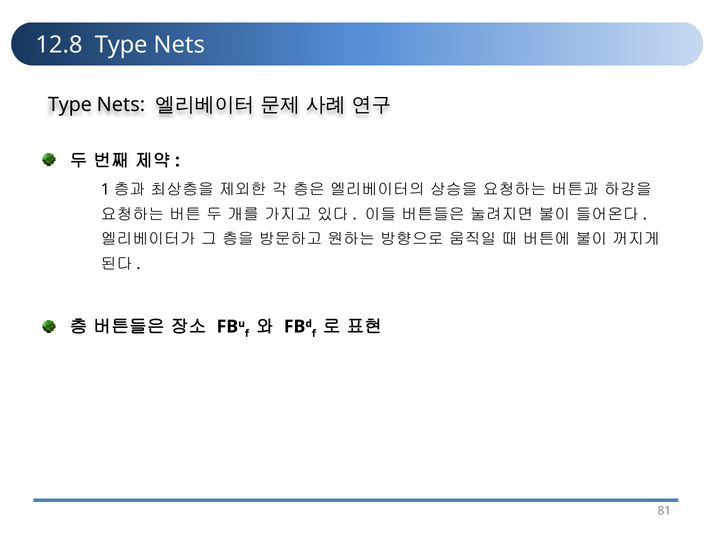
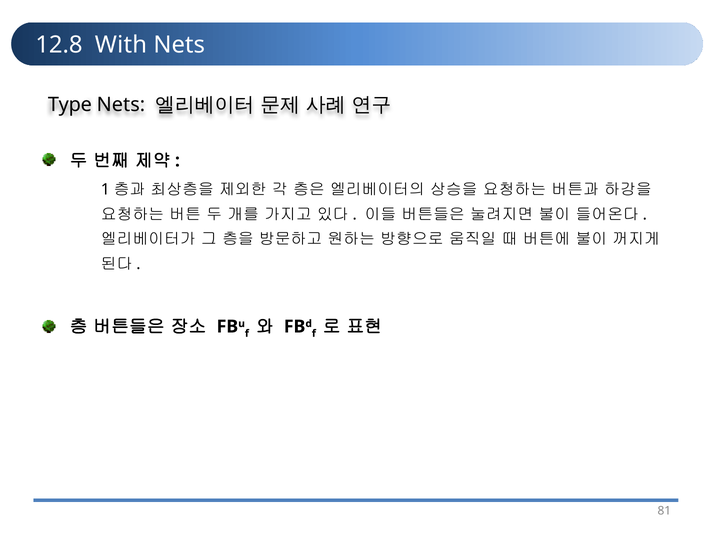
12.8 Type: Type -> With (121, 45)
